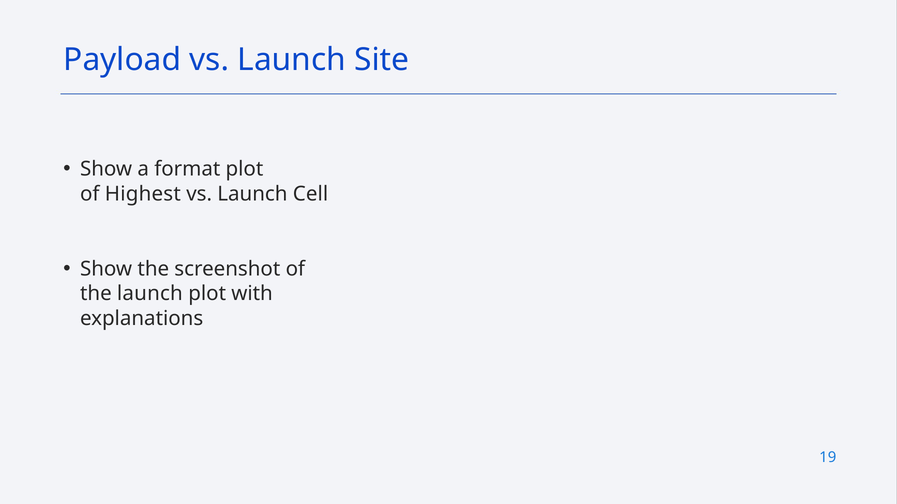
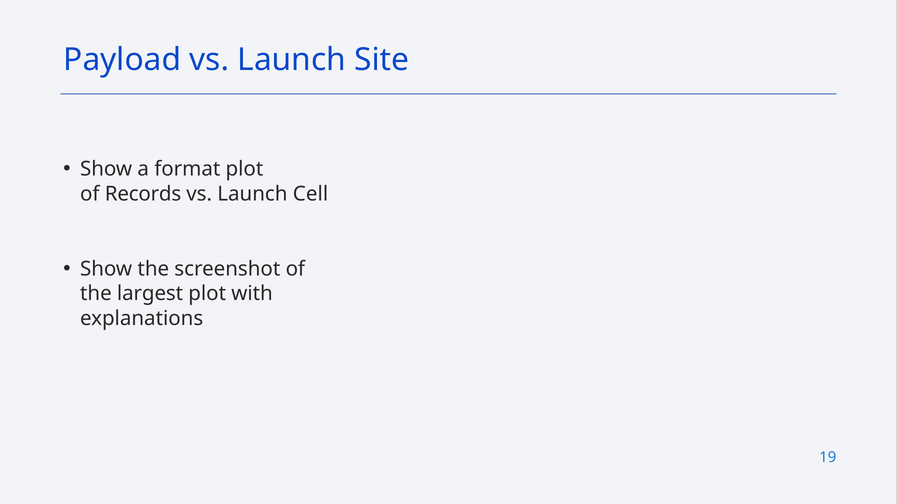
Highest: Highest -> Records (143, 194)
the launch: launch -> largest (150, 294)
